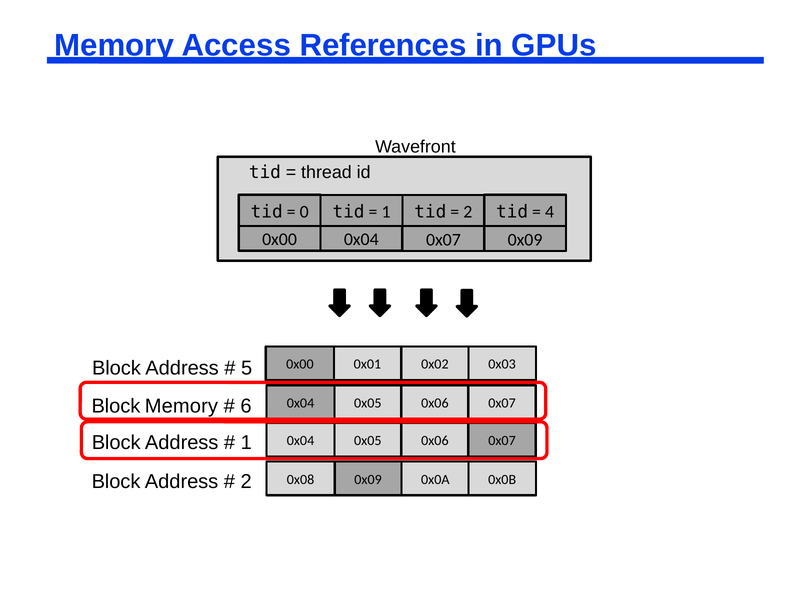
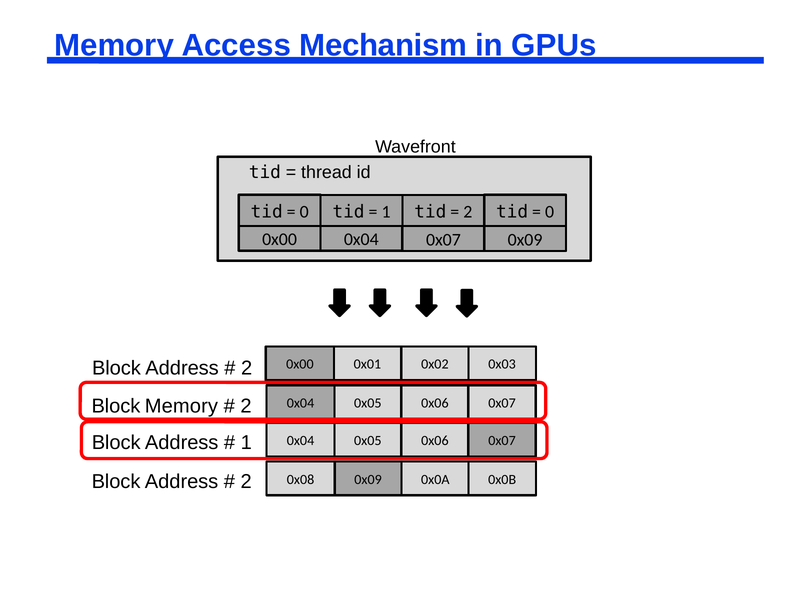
References: References -> Mechanism (383, 46)
4: 4 -> 0 (550, 212)
5: 5 -> 2 (247, 368)
6: 6 -> 2 (246, 406)
